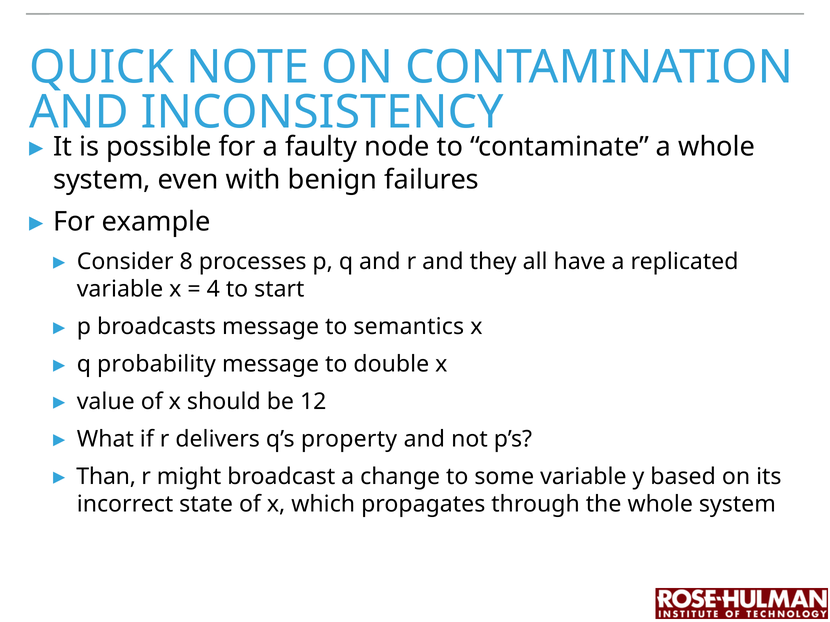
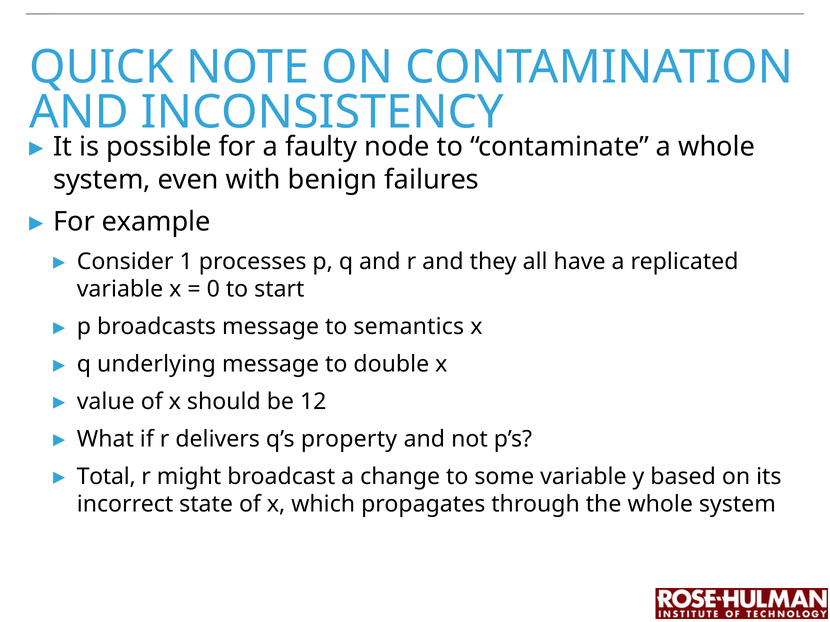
8: 8 -> 1 (186, 262)
4: 4 -> 0 (213, 290)
probability: probability -> underlying (156, 365)
Than: Than -> Total (106, 477)
